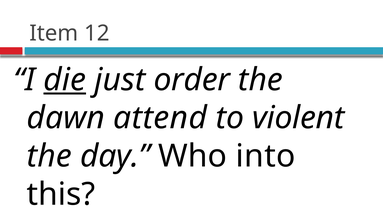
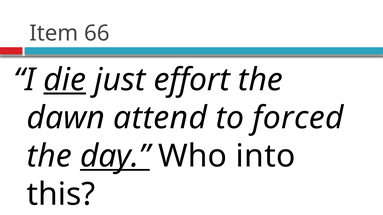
12: 12 -> 66 (97, 33)
order: order -> effort (192, 80)
violent: violent -> forced (298, 118)
day underline: none -> present (115, 157)
